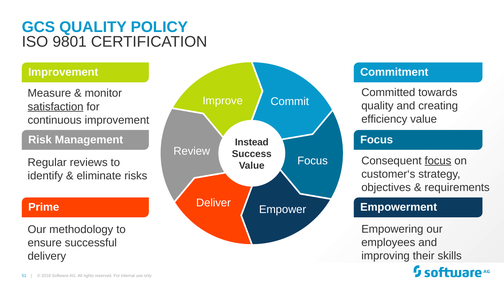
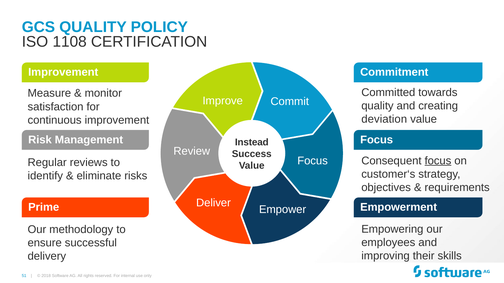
9801: 9801 -> 1108 (70, 42)
satisfaction underline: present -> none (56, 107)
efficiency: efficiency -> deviation (384, 119)
